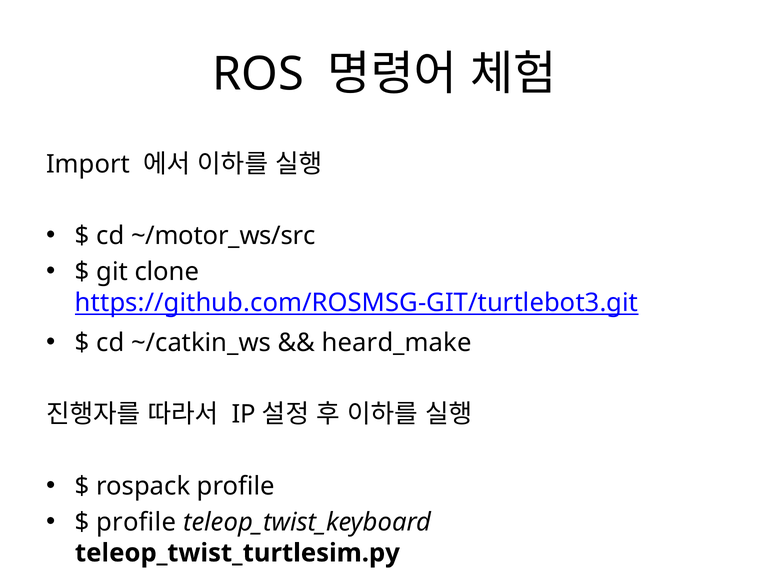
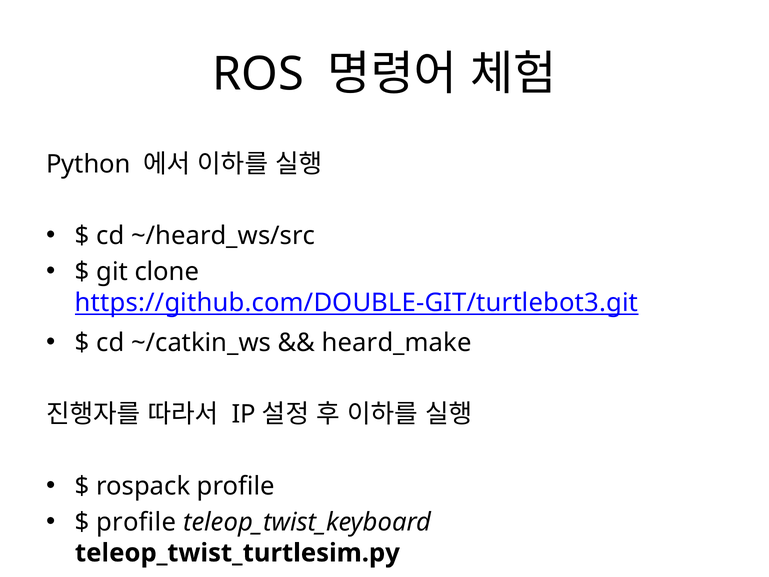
Import: Import -> Python (88, 164)
~/motor_ws/src: ~/motor_ws/src -> ~/heard_ws/src (223, 236)
https://github.com/ROSMSG-GIT/turtlebot3.git: https://github.com/ROSMSG-GIT/turtlebot3.git -> https://github.com/DOUBLE-GIT/turtlebot3.git (357, 302)
